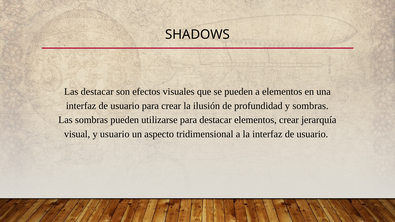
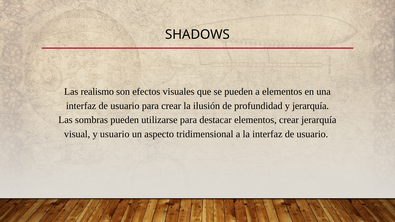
Las destacar: destacar -> realismo (97, 92)
y sombras: sombras -> jerarquía (311, 106)
